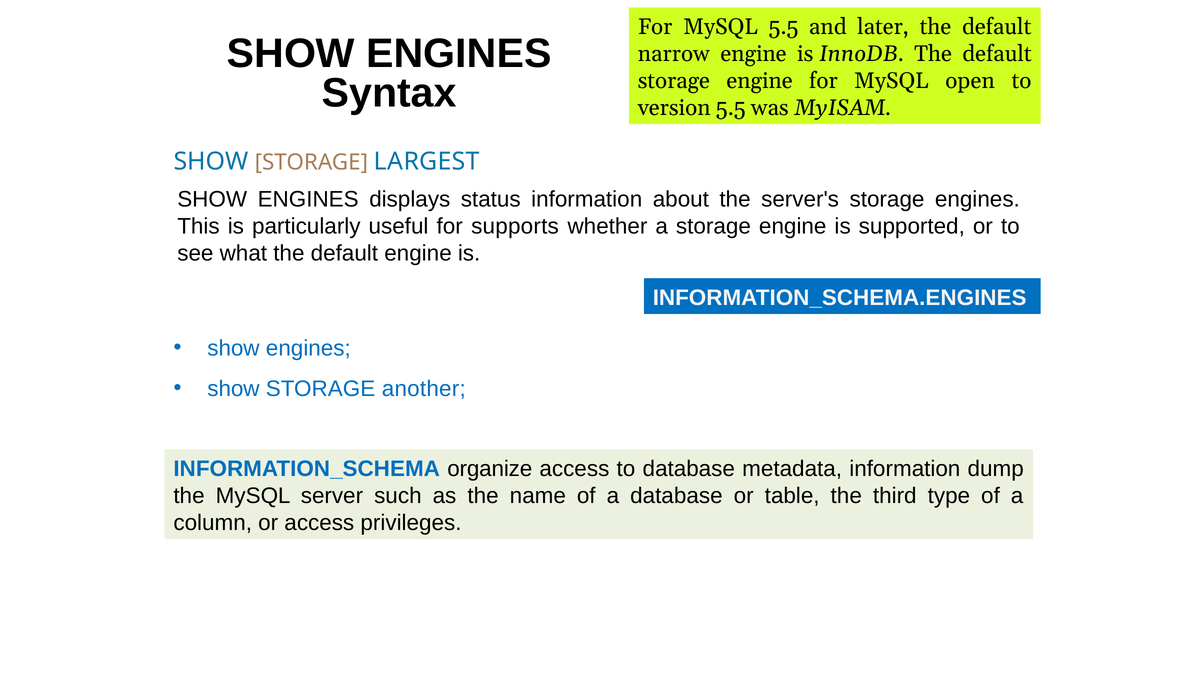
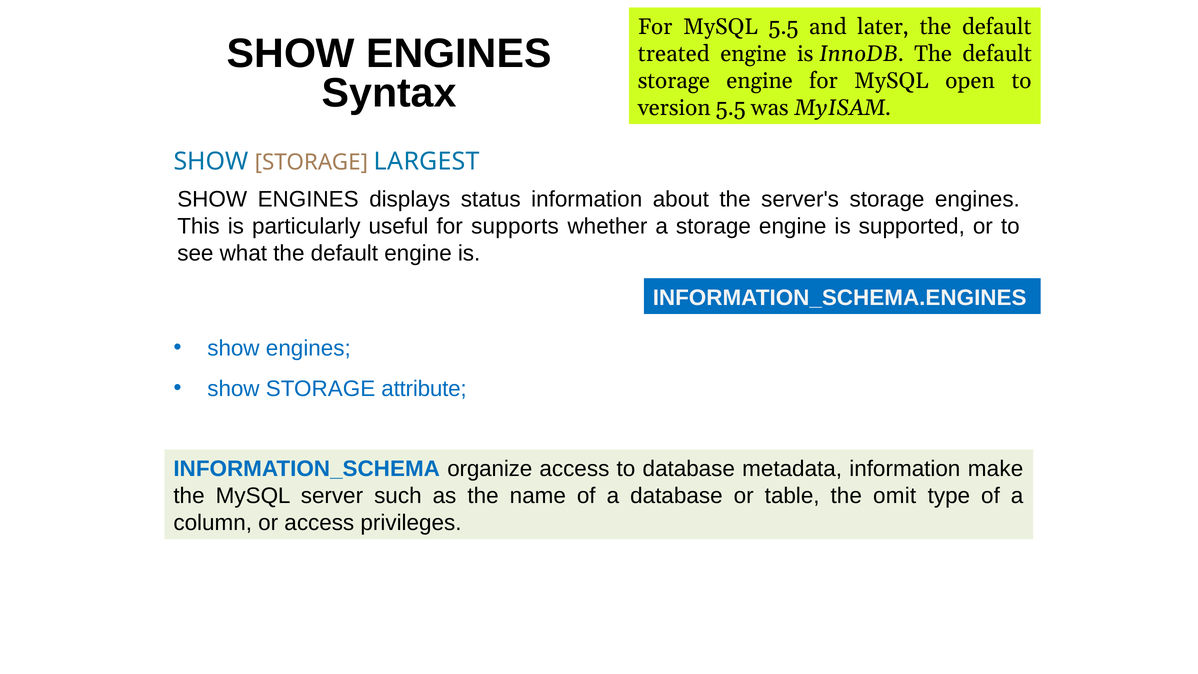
narrow: narrow -> treated (674, 54)
another: another -> attribute (424, 389)
dump: dump -> make (996, 469)
third: third -> omit (895, 496)
